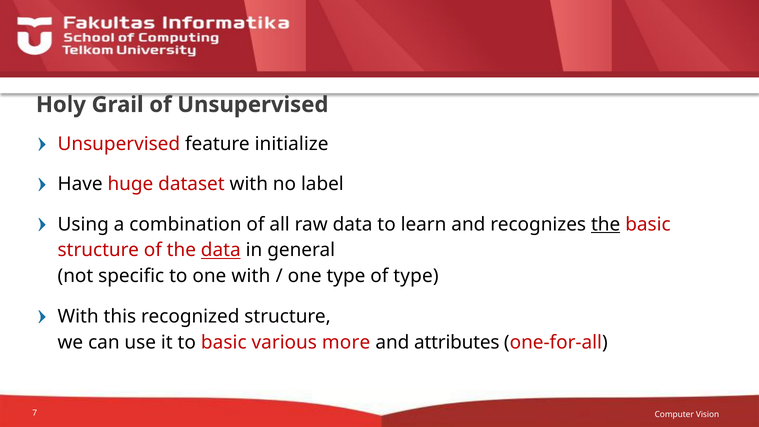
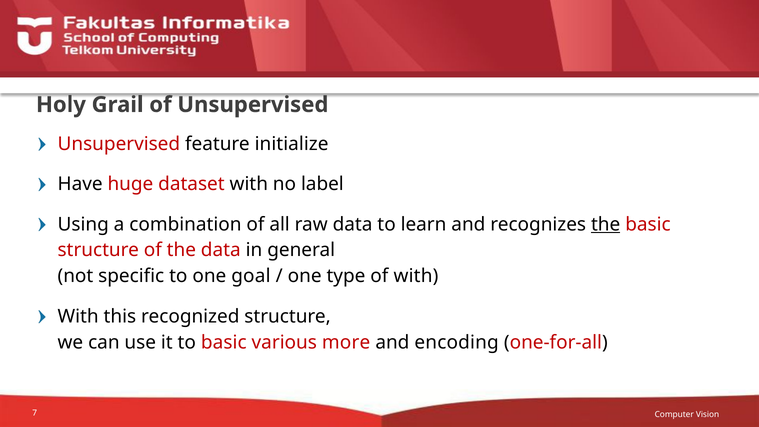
data underline: present -> none (221, 250)
one with: with -> goal (251, 276)
of type: type -> with (416, 276)
attributes: attributes -> encoding (457, 342)
